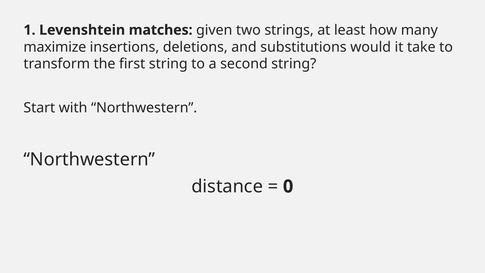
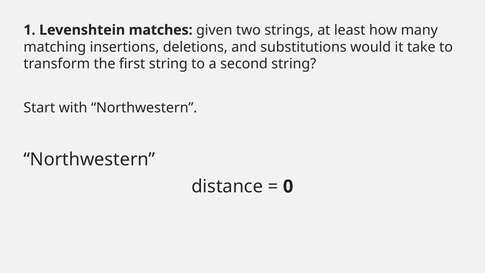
maximize: maximize -> matching (55, 47)
